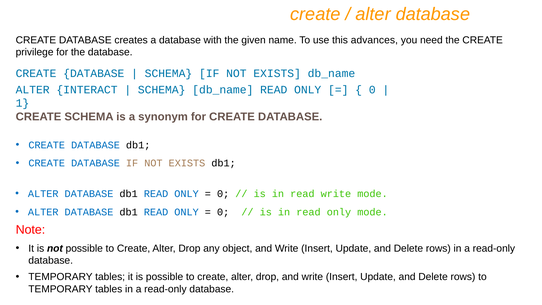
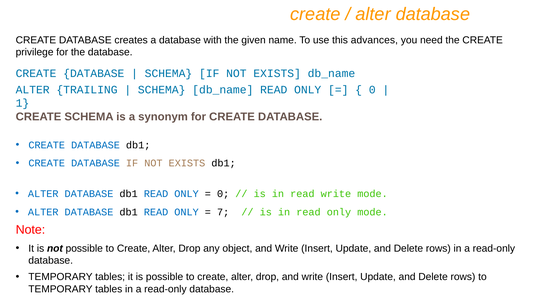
INTERACT: INTERACT -> TRAILING (87, 90)
0: 0 -> 7 (223, 212)
